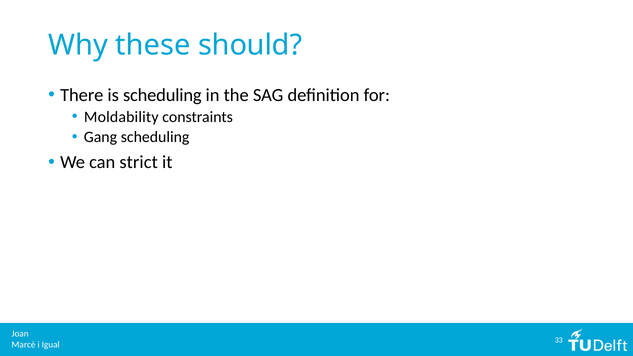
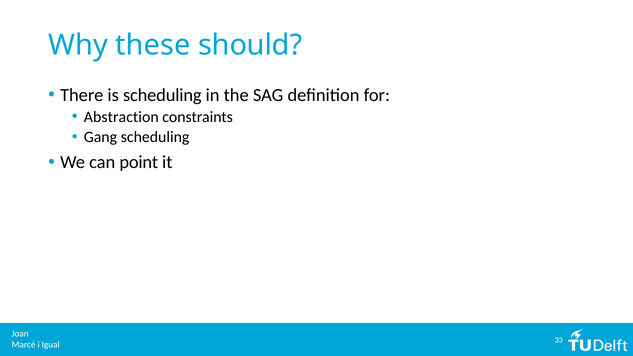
Moldability: Moldability -> Abstraction (121, 117)
strict: strict -> point (139, 162)
